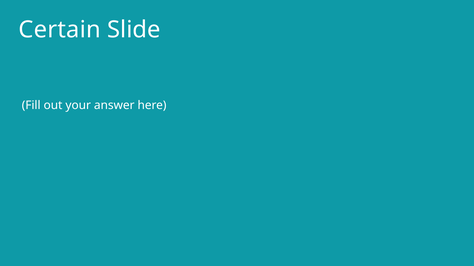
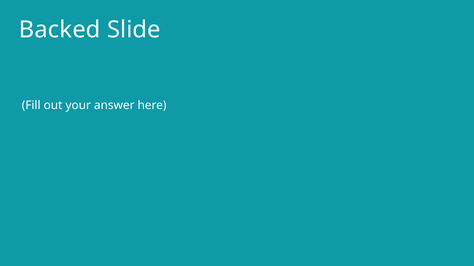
Certain: Certain -> Backed (60, 30)
